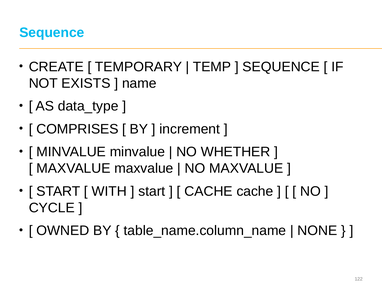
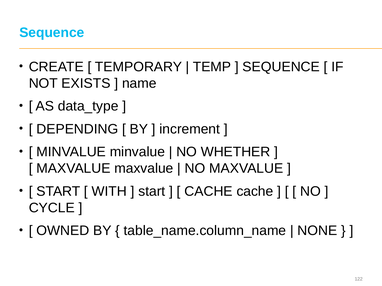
COMPRISES: COMPRISES -> DEPENDING (77, 129)
